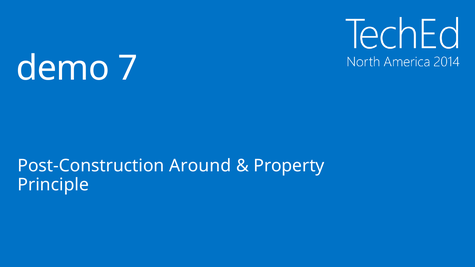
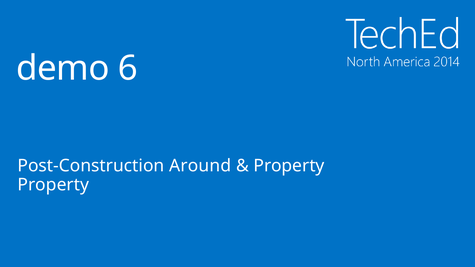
7: 7 -> 6 (128, 68)
Principle: Principle -> Property (53, 185)
